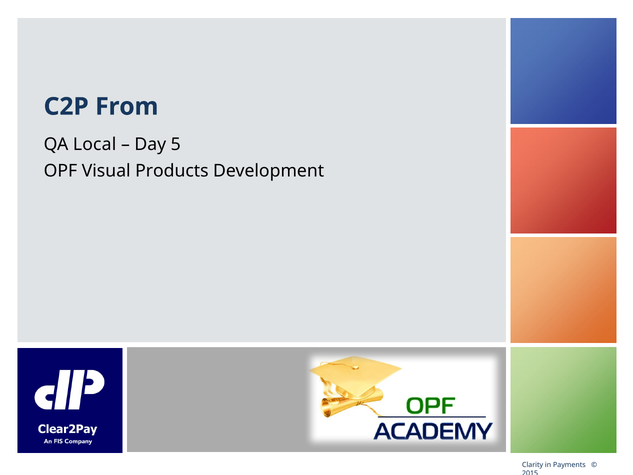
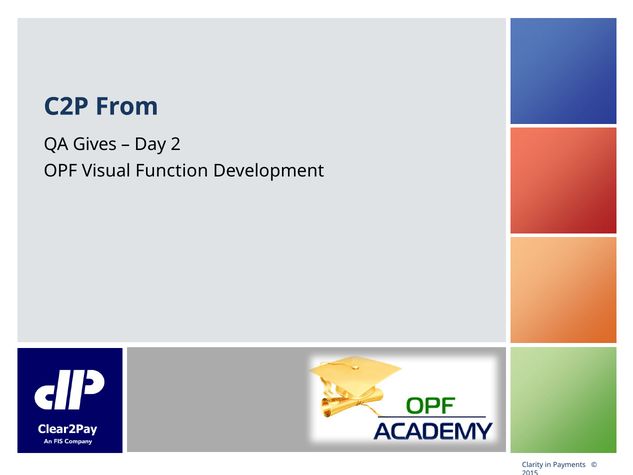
Local: Local -> Gives (95, 144)
5: 5 -> 2 (176, 144)
Products: Products -> Function (172, 171)
